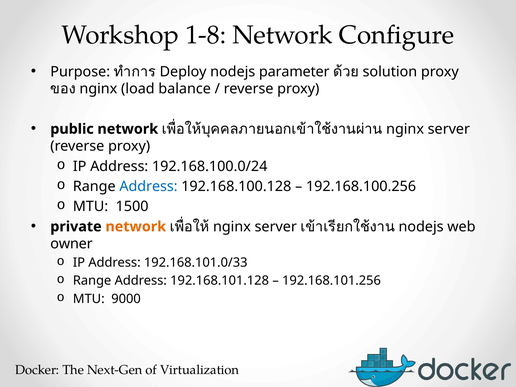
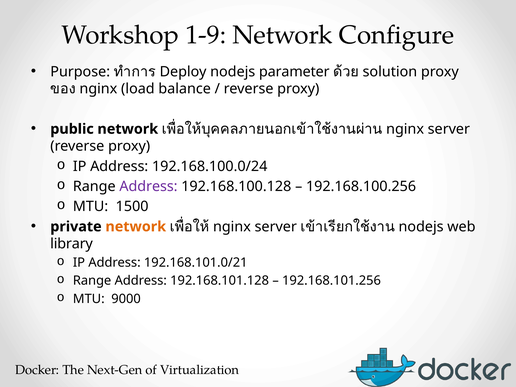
1-8: 1-8 -> 1-9 (206, 35)
Address colour: blue -> purple (148, 186)
owner: owner -> library (71, 244)
192.168.101.0/33: 192.168.101.0/33 -> 192.168.101.0/21 (196, 263)
